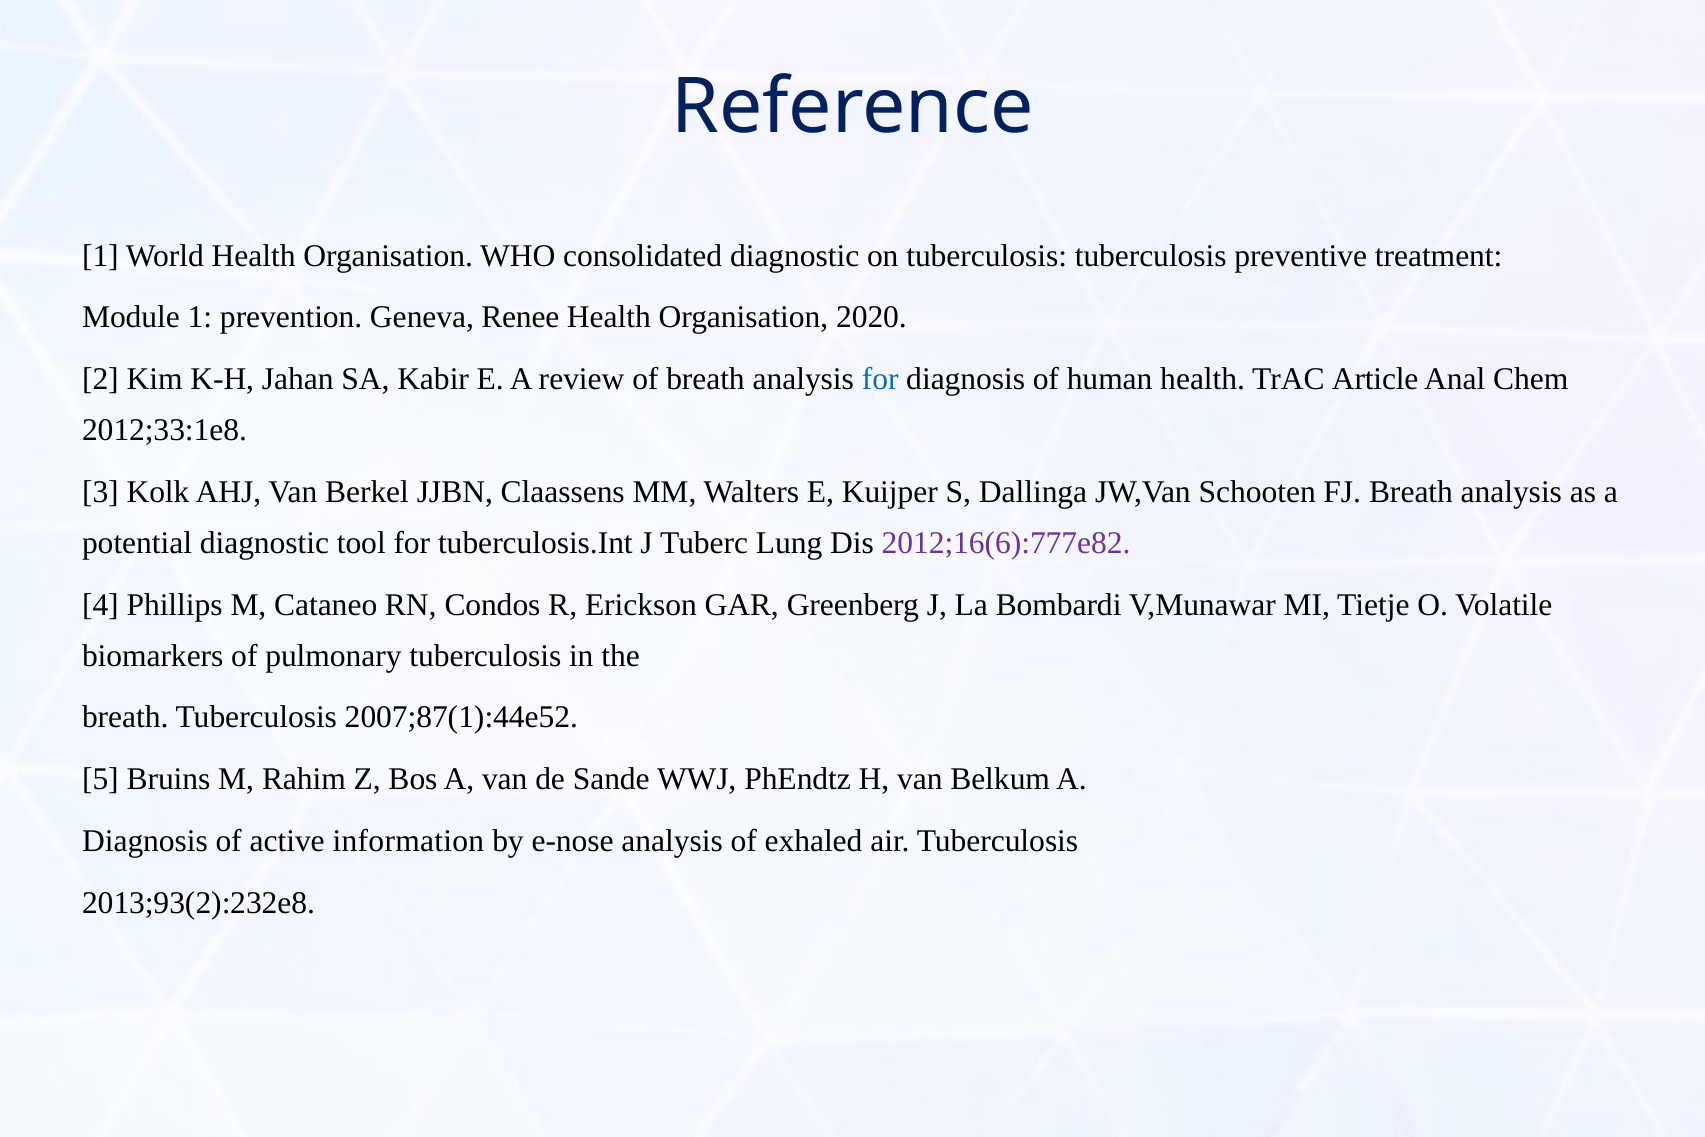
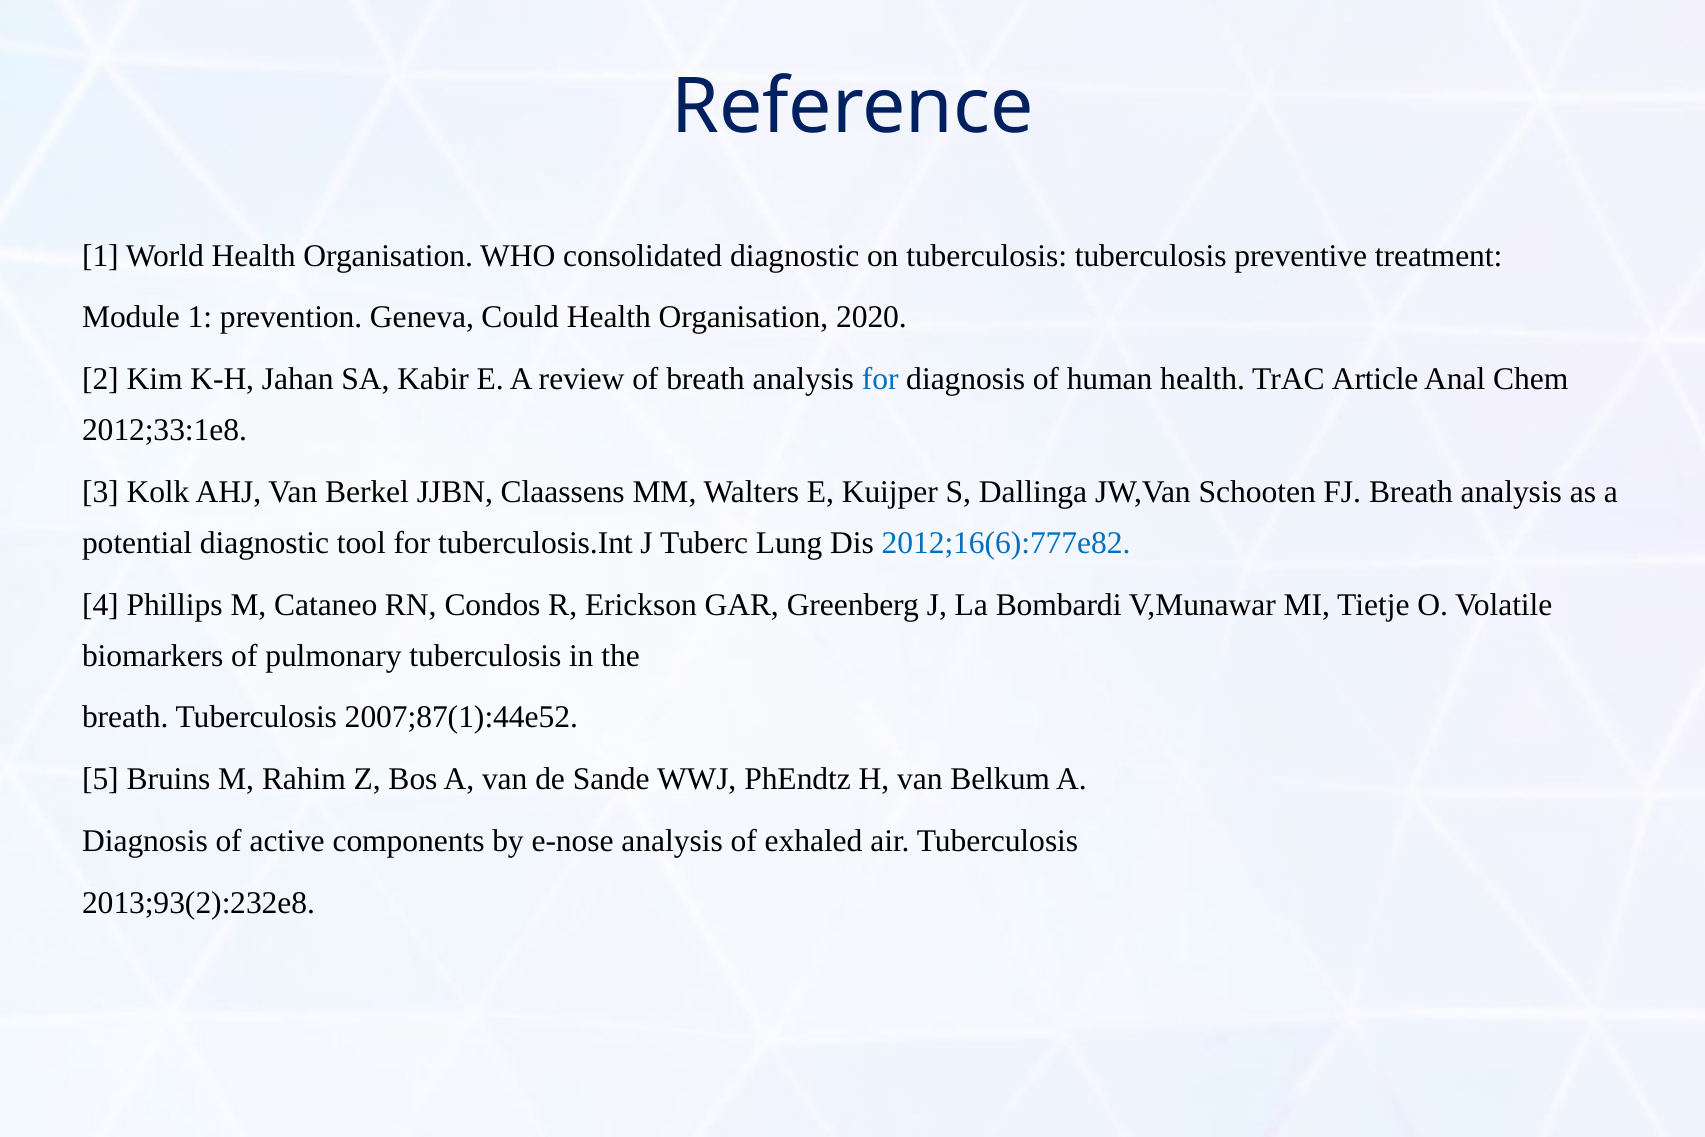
Renee: Renee -> Could (520, 317)
2012;16(6):777e82 colour: purple -> blue (1006, 543)
information: information -> components (409, 841)
